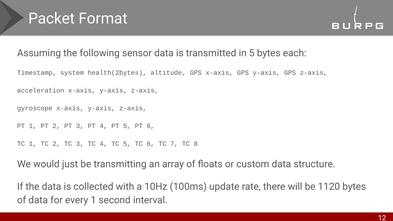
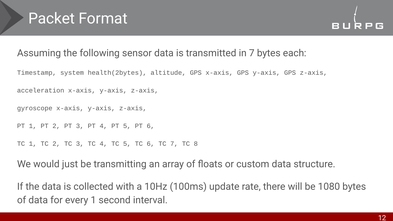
in 5: 5 -> 7 (252, 53)
1120: 1120 -> 1080 (329, 187)
